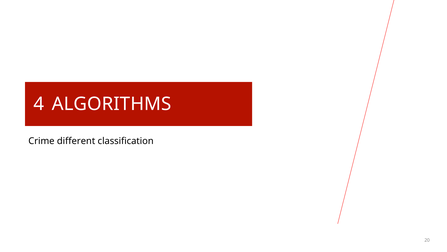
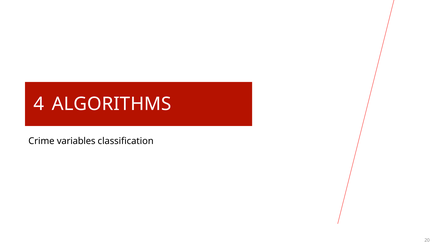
different: different -> variables (76, 141)
